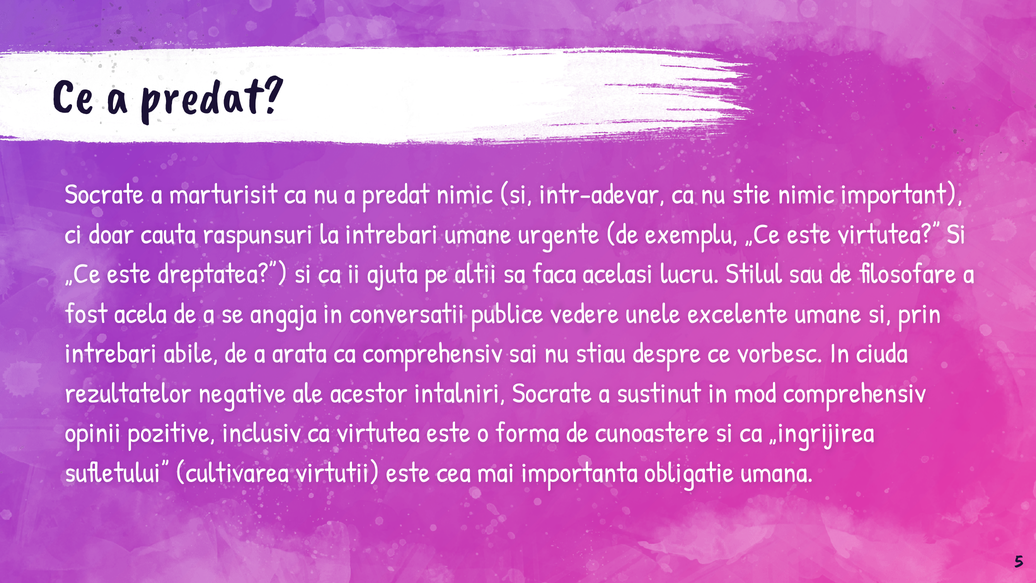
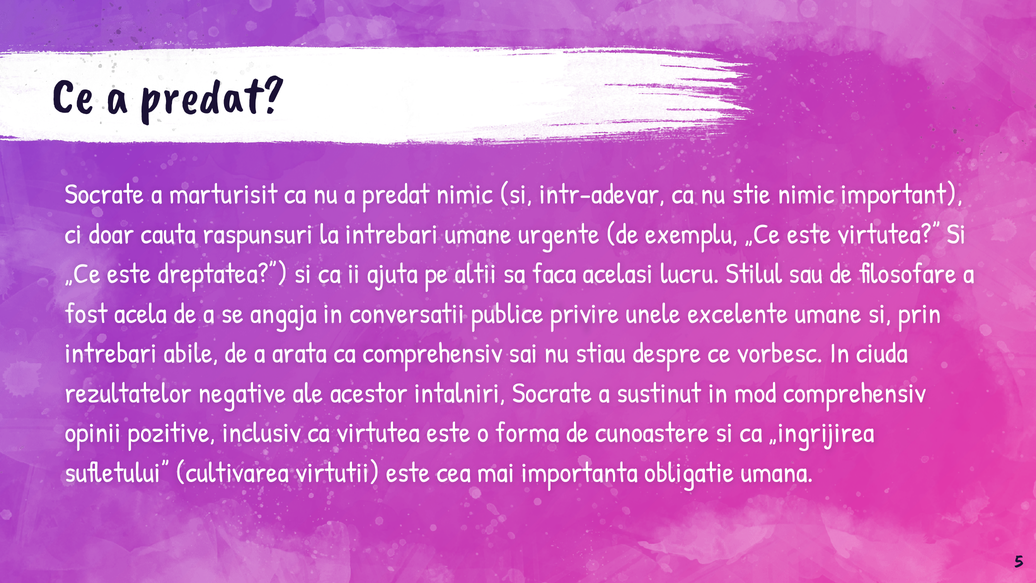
vedere: vedere -> privire (585, 314)
